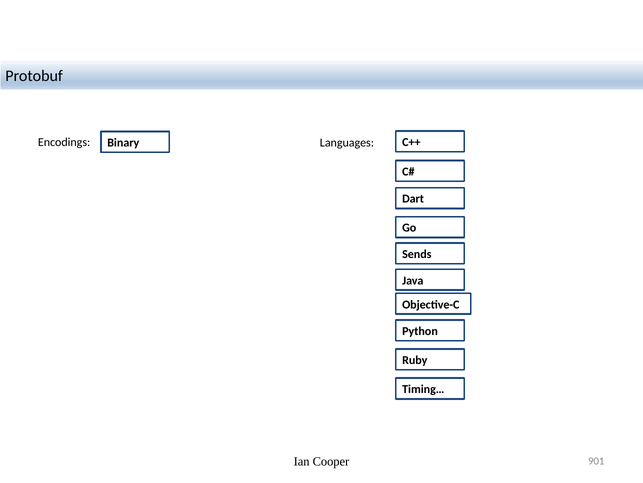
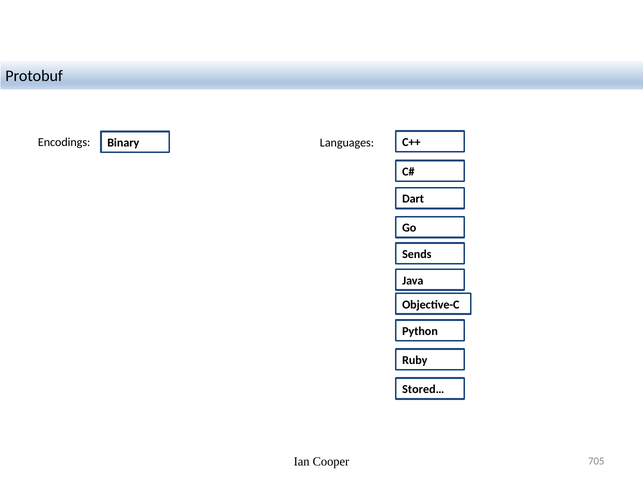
Timing…: Timing… -> Stored… (423, 389)
901: 901 -> 705 (596, 460)
